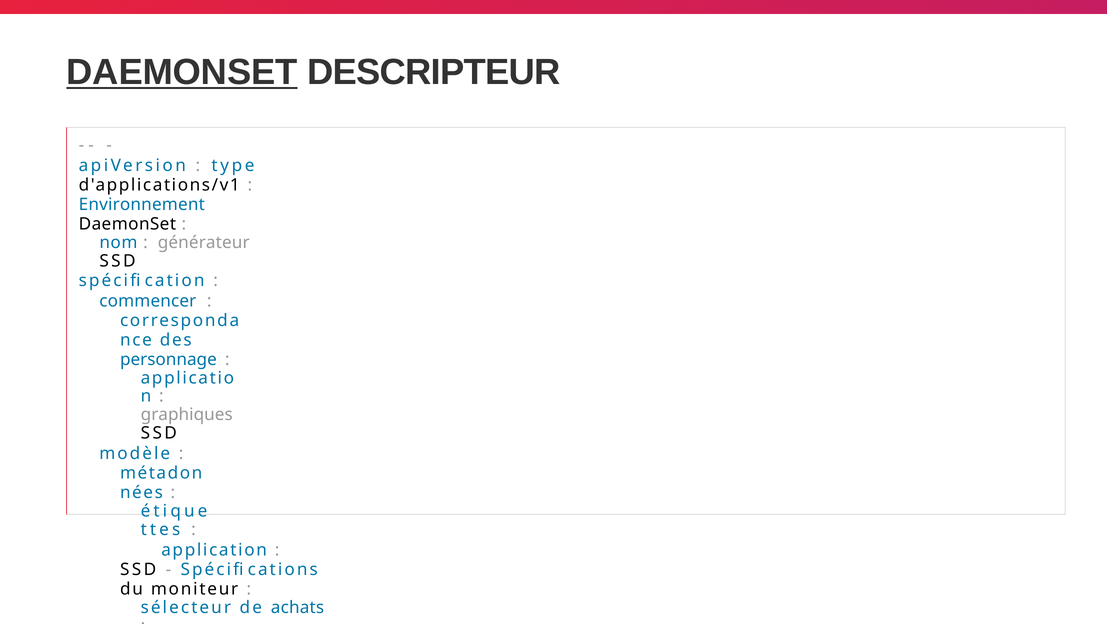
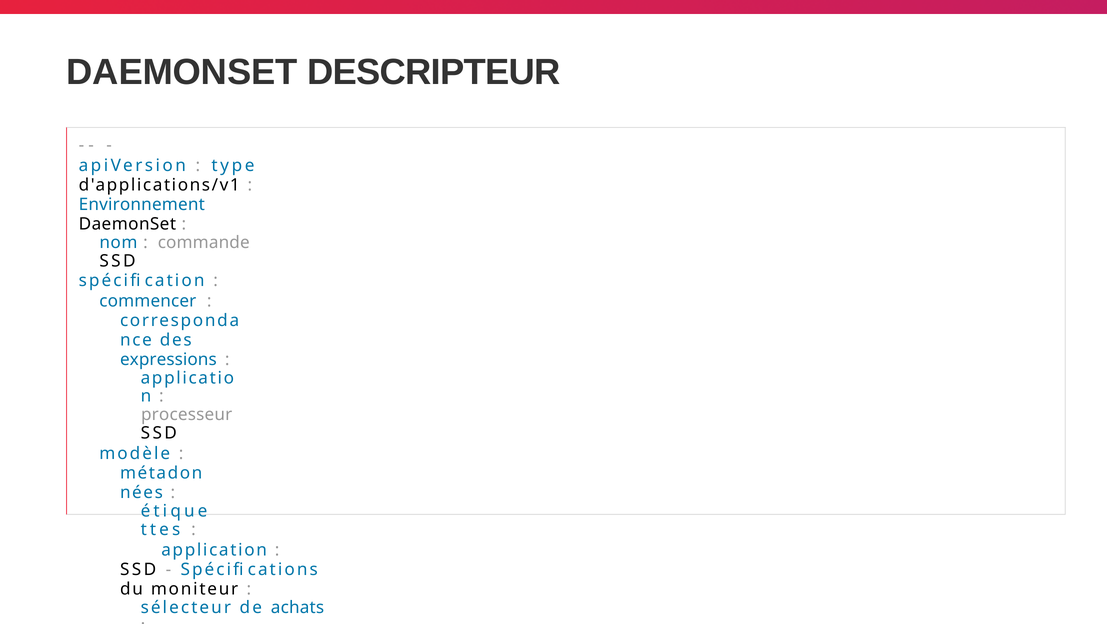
DAEMONSET underline: present -> none (182, 72)
générateur: générateur -> commande (204, 242)
personnage: personnage -> expressions (168, 359)
graphiques: graphiques -> processeur (187, 415)
